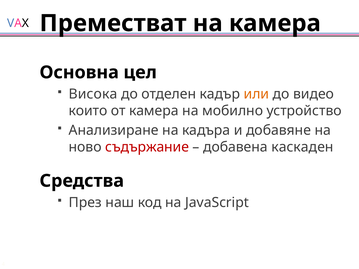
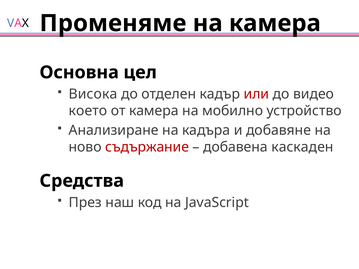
Преместват: Преместват -> Променяме (113, 23)
или colour: orange -> red (256, 94)
които: които -> което (88, 111)
